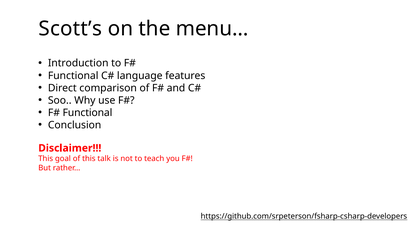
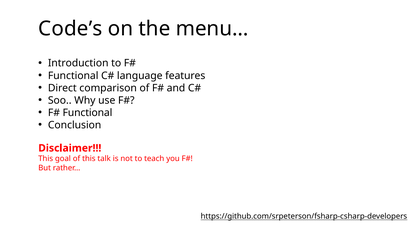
Scott’s: Scott’s -> Code’s (70, 29)
